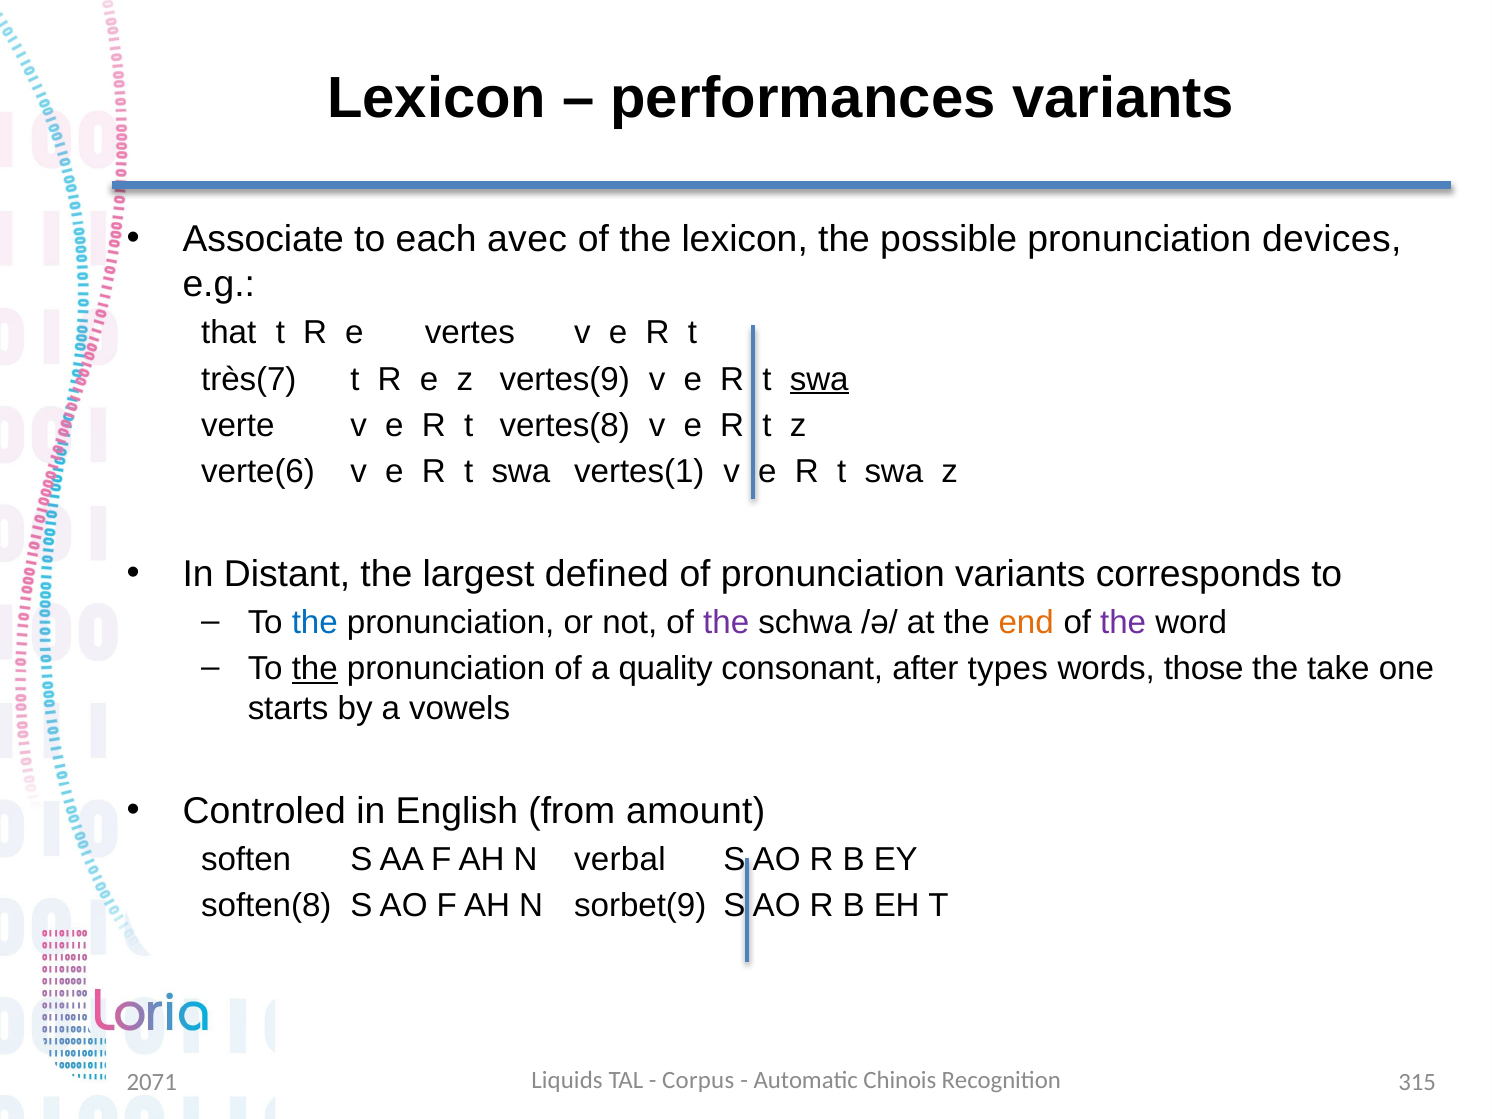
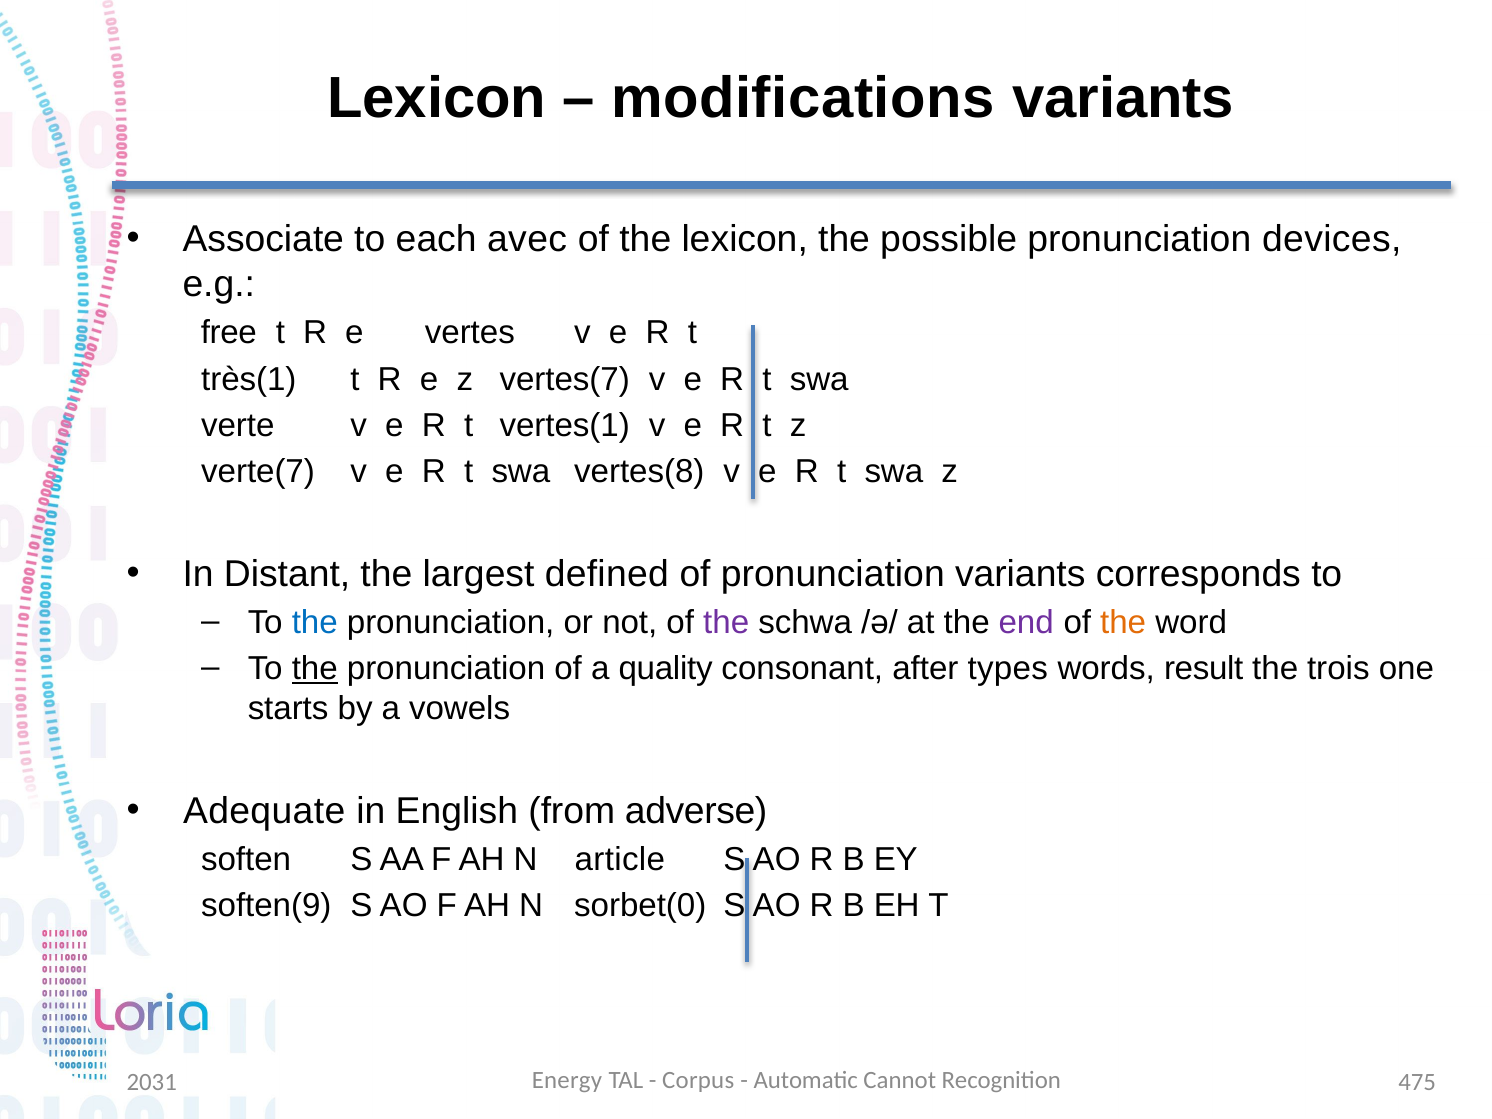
performances: performances -> modifications (803, 98)
that: that -> free (229, 333)
très(7: très(7 -> très(1 (249, 379)
vertes(9: vertes(9 -> vertes(7 (565, 379)
swa underline: present -> none (819, 379)
vertes(8: vertes(8 -> vertes(1 (565, 425)
verte(6: verte(6 -> verte(7 (258, 472)
vertes(1: vertes(1 -> vertes(8 (639, 472)
end colour: orange -> purple (1026, 623)
the colour: purple -> orange (1123, 623)
those: those -> result (1204, 669)
take: take -> trois (1338, 669)
Controled: Controled -> Adequate (264, 811)
amount: amount -> adverse (696, 811)
verbal: verbal -> article (620, 859)
soften(8: soften(8 -> soften(9 (266, 906)
sorbet(9: sorbet(9 -> sorbet(0 (640, 906)
Liquids: Liquids -> Energy (567, 1081)
Chinois: Chinois -> Cannot (900, 1081)
315: 315 -> 475 (1417, 1082)
2071: 2071 -> 2031 (152, 1082)
